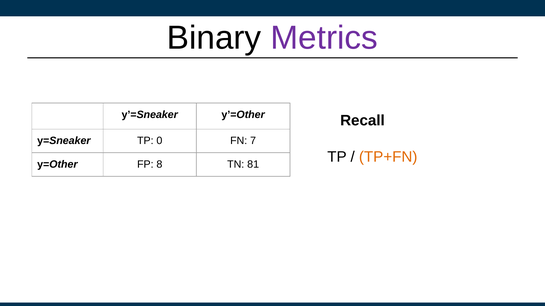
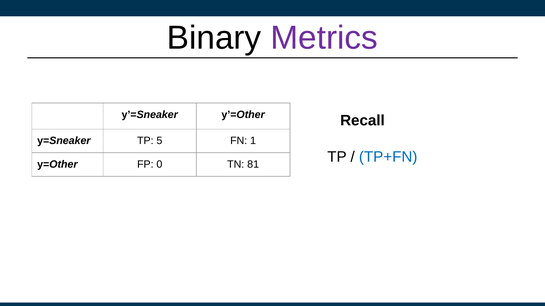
0: 0 -> 5 (159, 141)
7: 7 -> 1 (253, 141)
TP+FN colour: orange -> blue (388, 157)
8: 8 -> 0 (159, 165)
